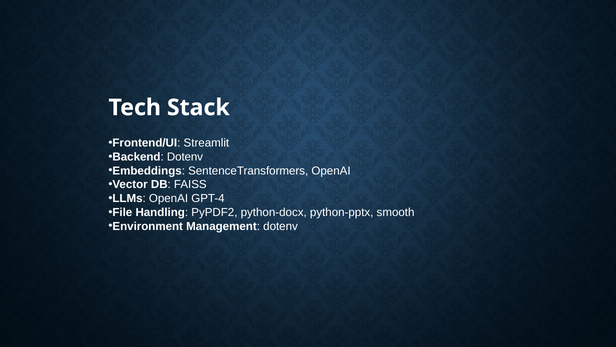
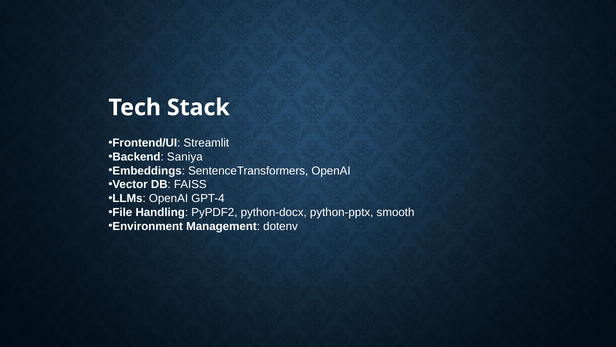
Backend Dotenv: Dotenv -> Saniya (185, 157)
